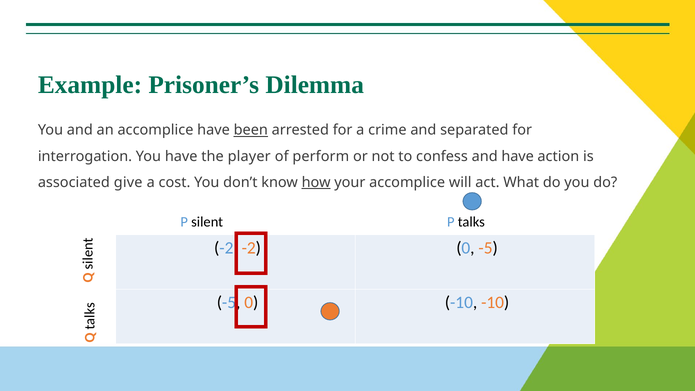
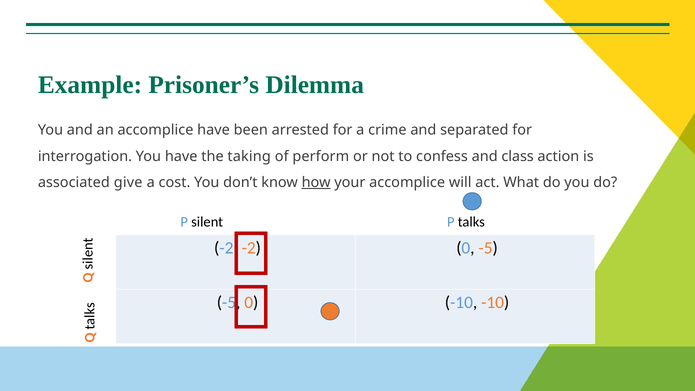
been underline: present -> none (251, 130)
player: player -> taking (249, 156)
and have: have -> class (518, 156)
